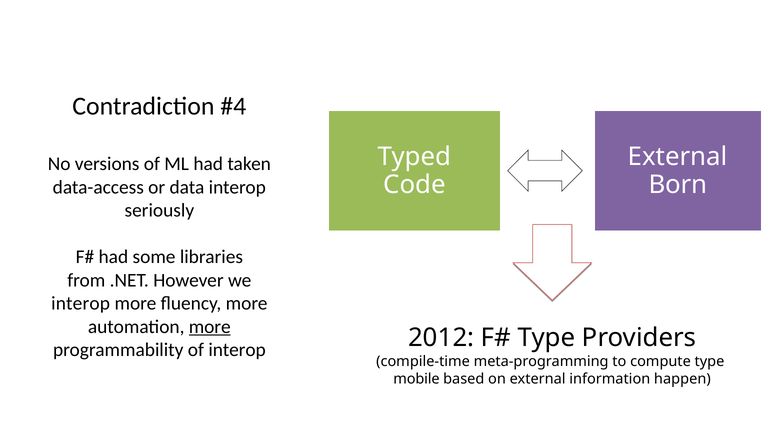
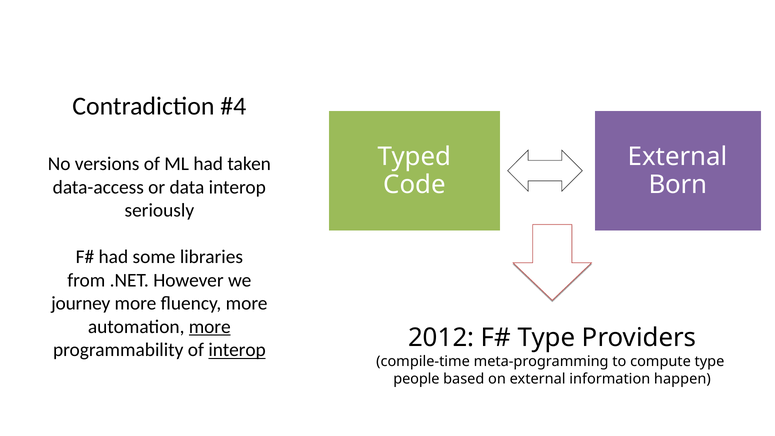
interop: interop -> journey (81, 303)
interop underline: none -> present (237, 350)
mobile: mobile -> people (416, 379)
